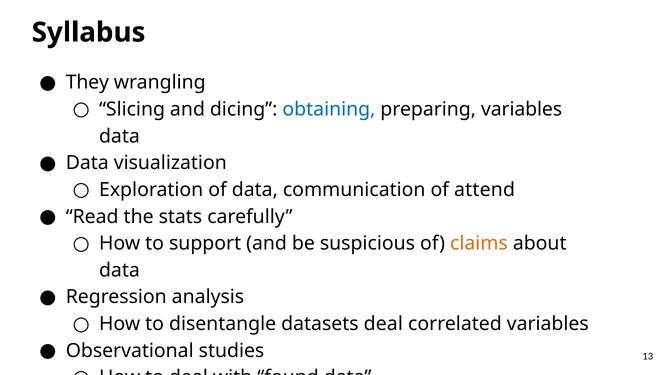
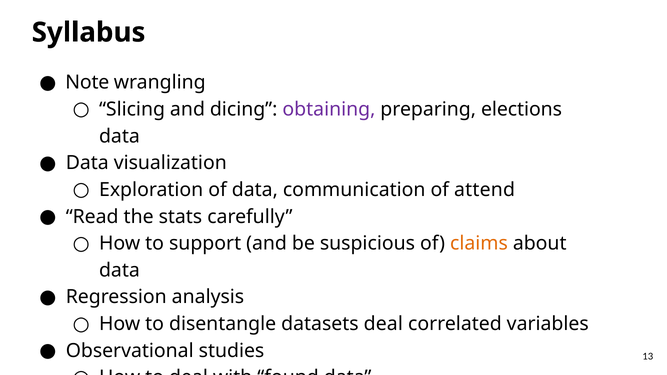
They: They -> Note (87, 83)
obtaining colour: blue -> purple (329, 109)
preparing variables: variables -> elections (522, 109)
